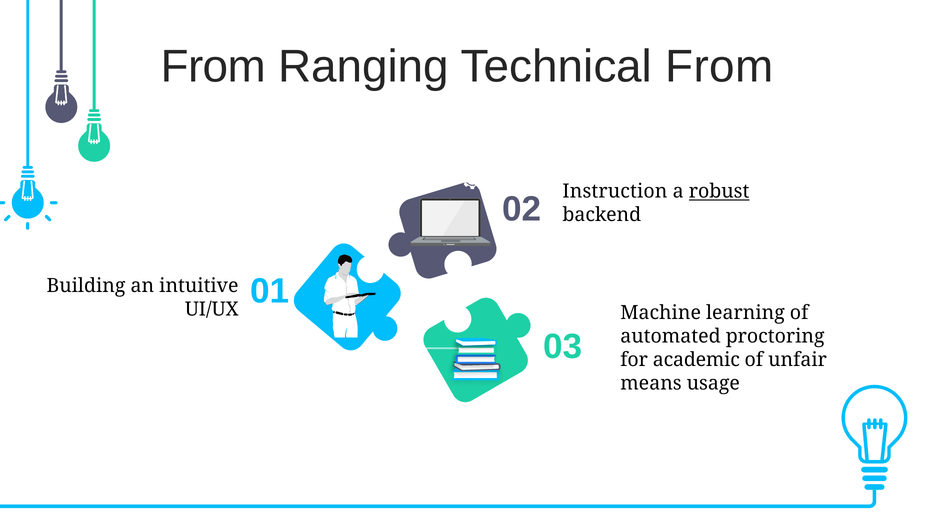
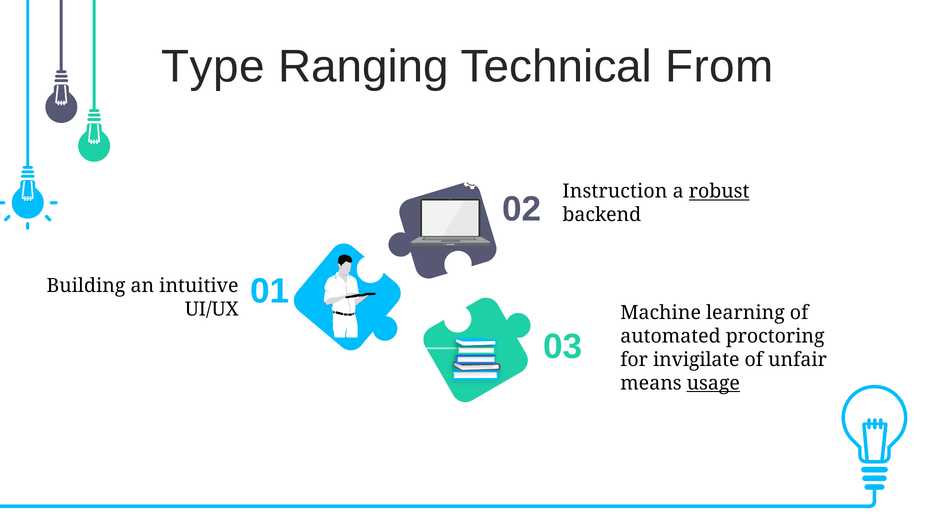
From: From -> Type (213, 67)
academic: academic -> invigilate (696, 360)
usage underline: none -> present (713, 383)
